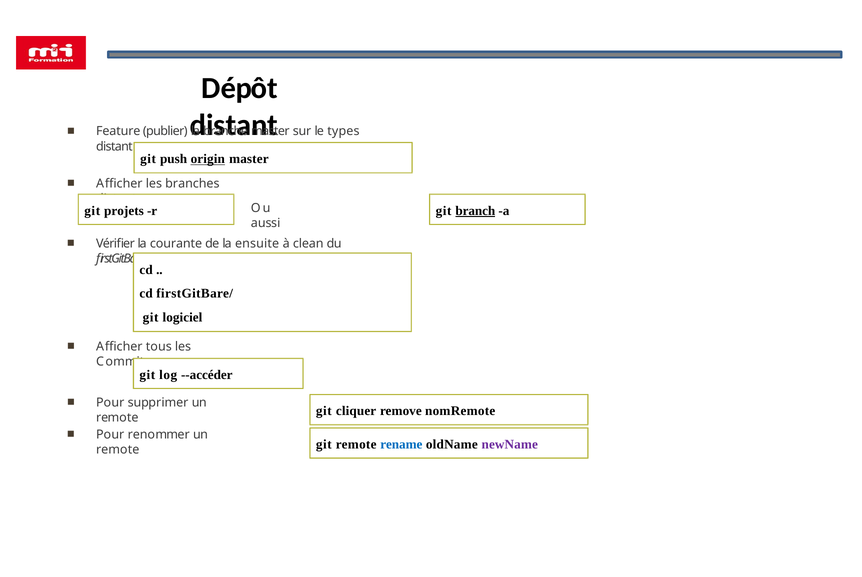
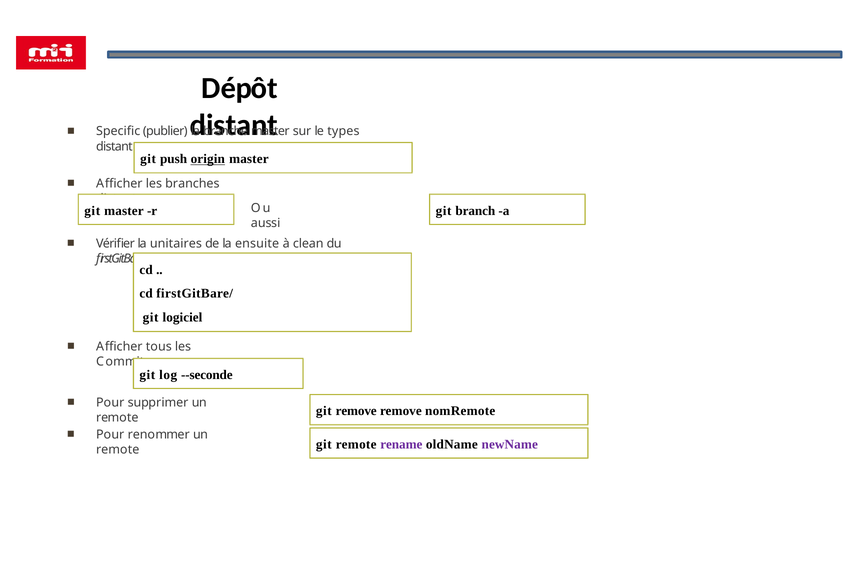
Feature: Feature -> Specific (118, 131)
git projets: projets -> master (124, 211)
branch underline: present -> none (475, 211)
courante: courante -> unitaires (176, 244)
--accéder: --accéder -> --seconde (207, 375)
git cliquer: cliquer -> remove (356, 411)
rename colour: blue -> purple (401, 445)
